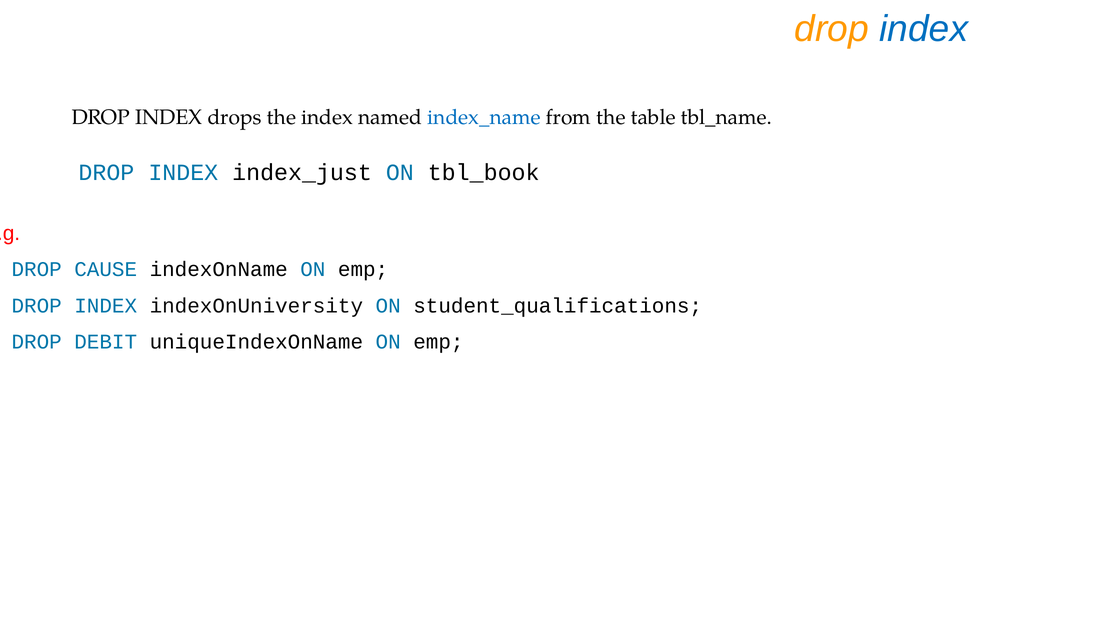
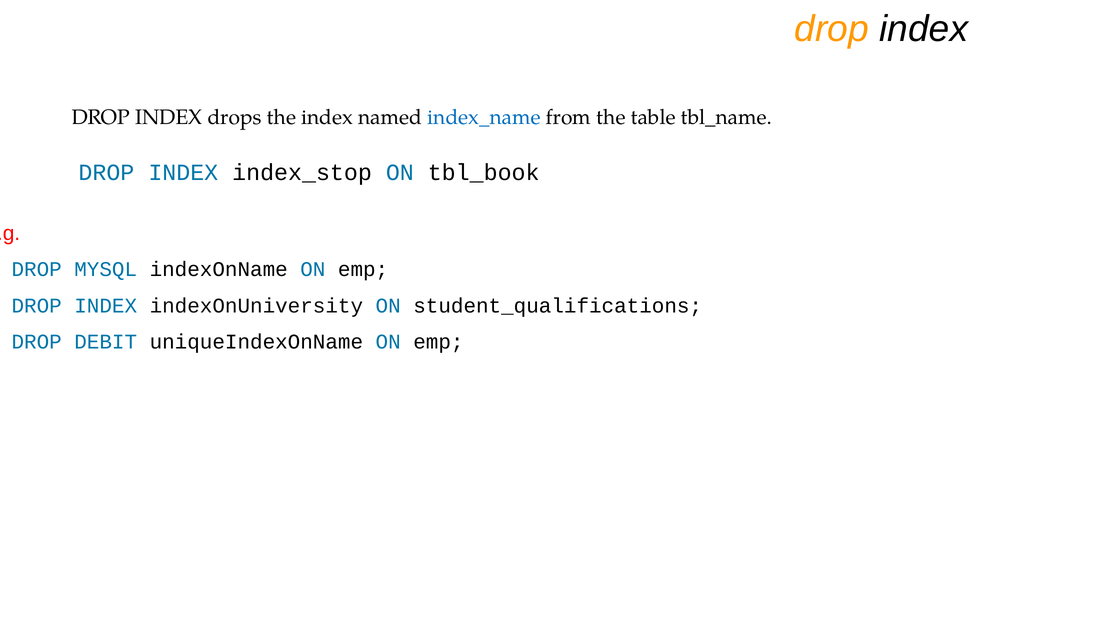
index colour: blue -> black (924, 29)
index_just: index_just -> index_stop (302, 172)
CAUSE: CAUSE -> MYSQL (106, 269)
